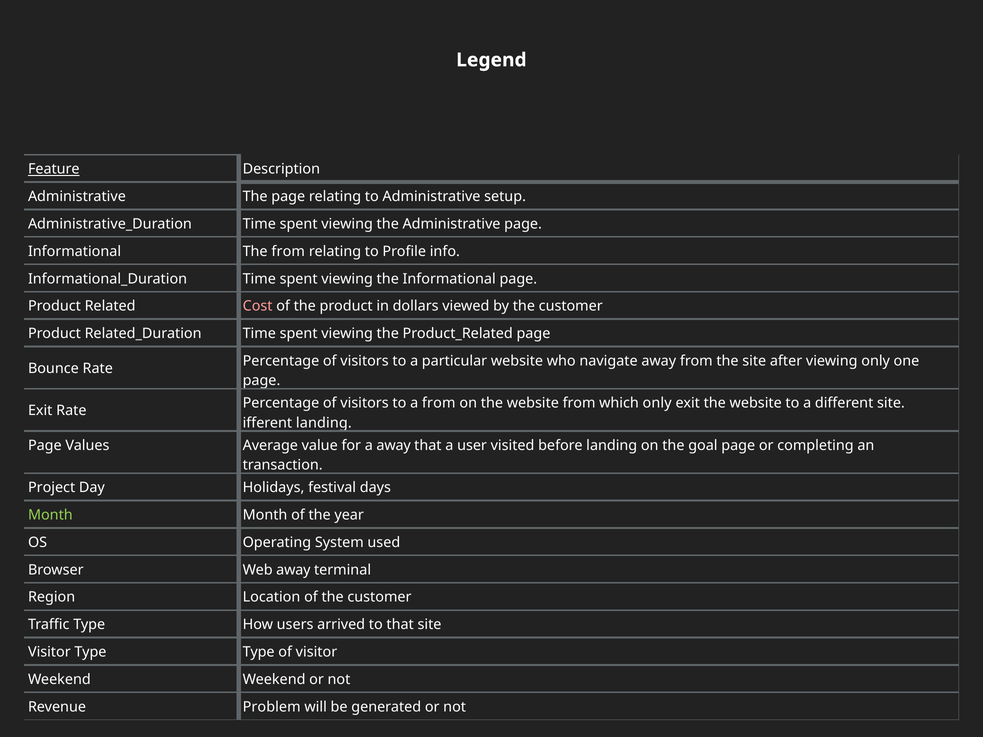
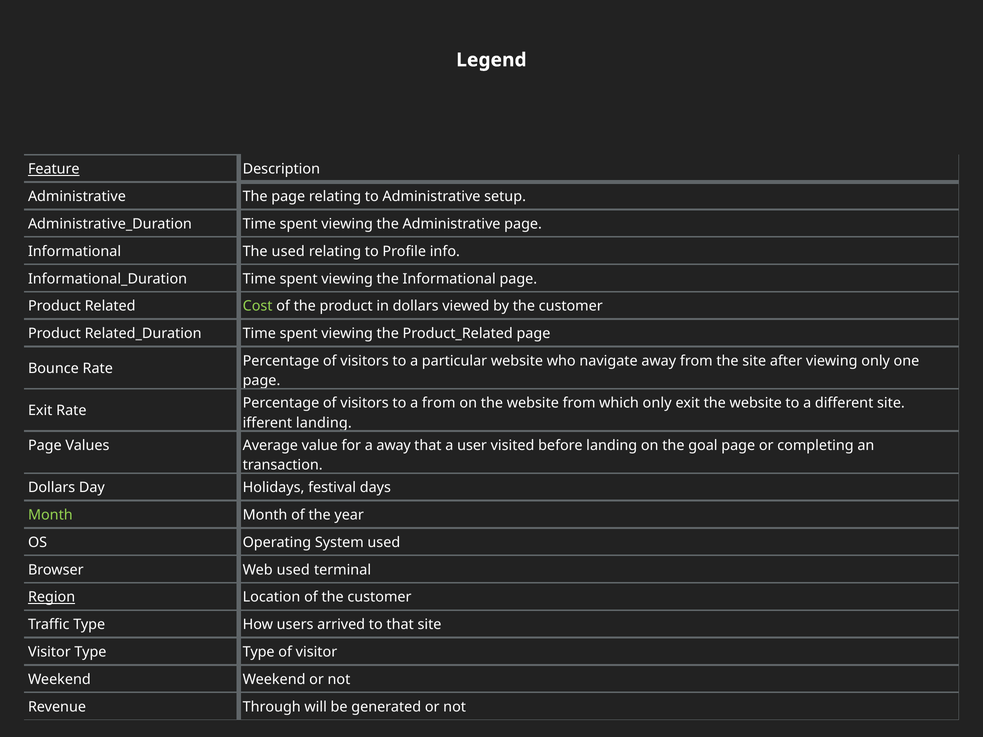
The from: from -> used (288, 251)
Cost colour: pink -> light green (258, 306)
Project: Project -> Dollars (52, 488)
Web away: away -> used (293, 570)
Region underline: none -> present (52, 597)
Problem: Problem -> Through (272, 707)
